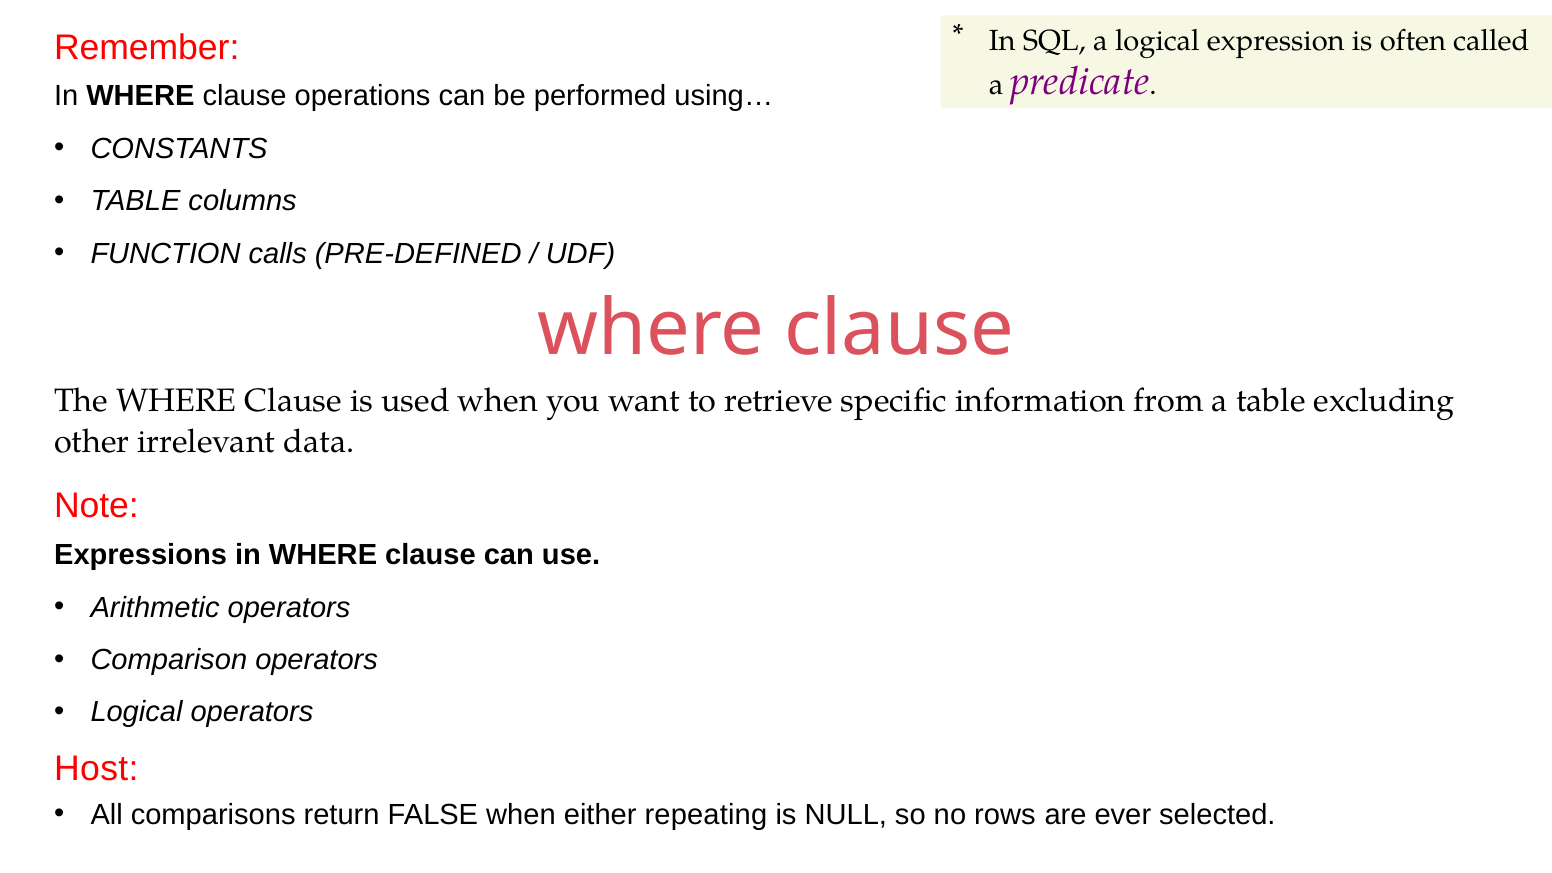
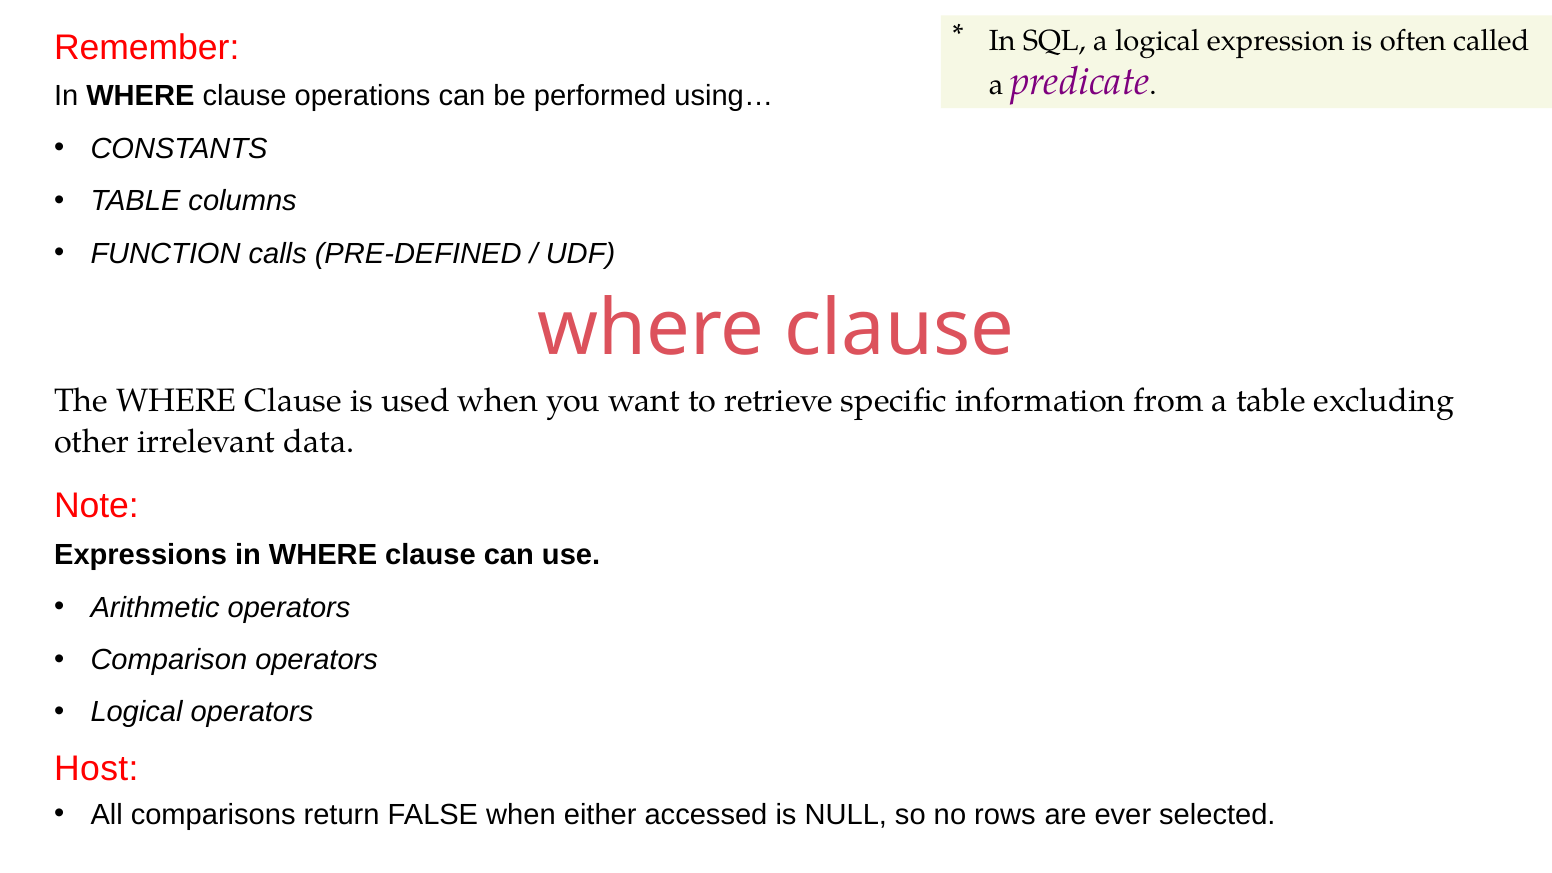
repeating: repeating -> accessed (706, 815)
